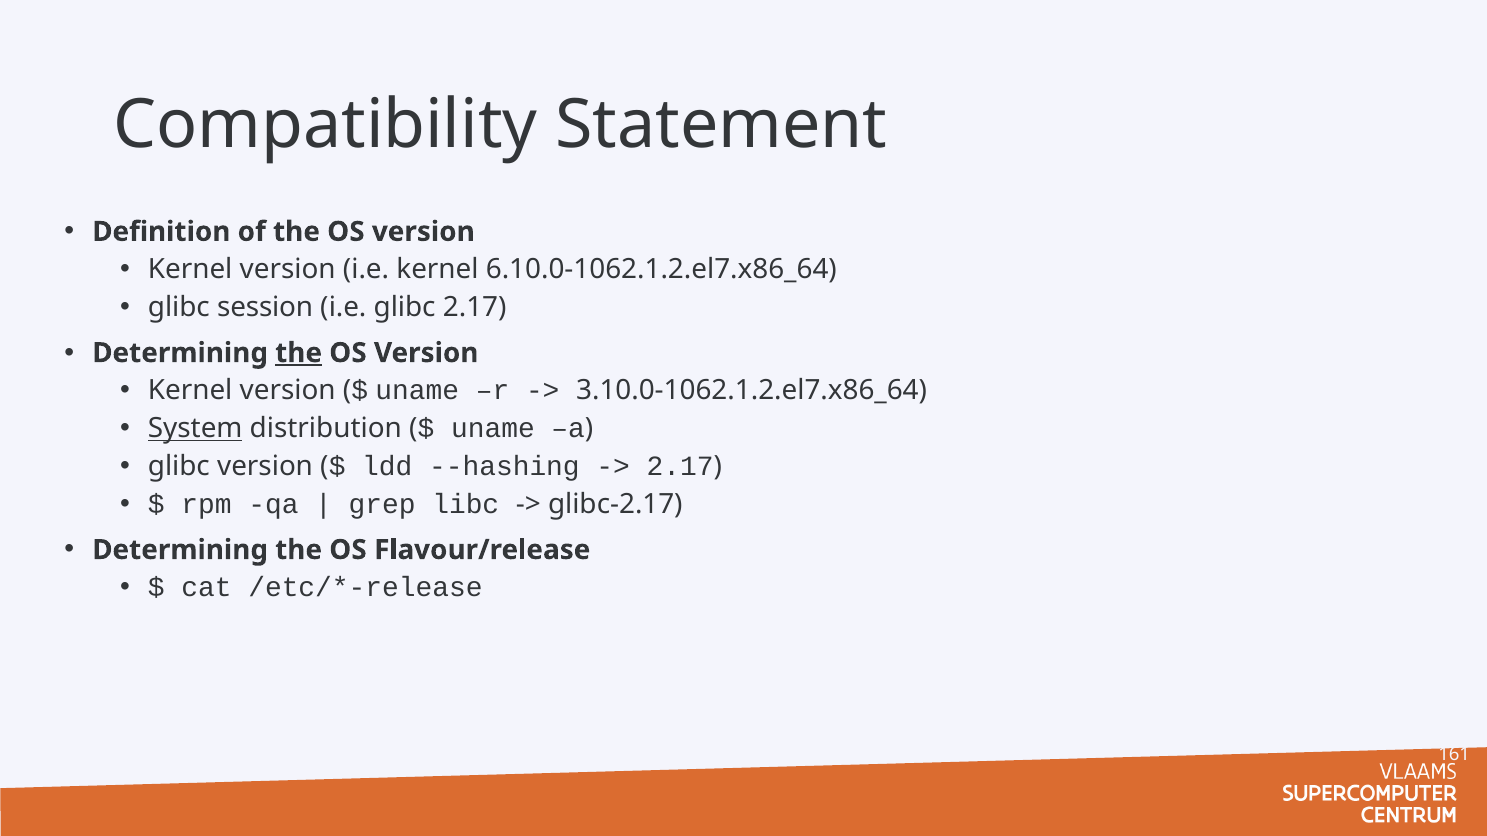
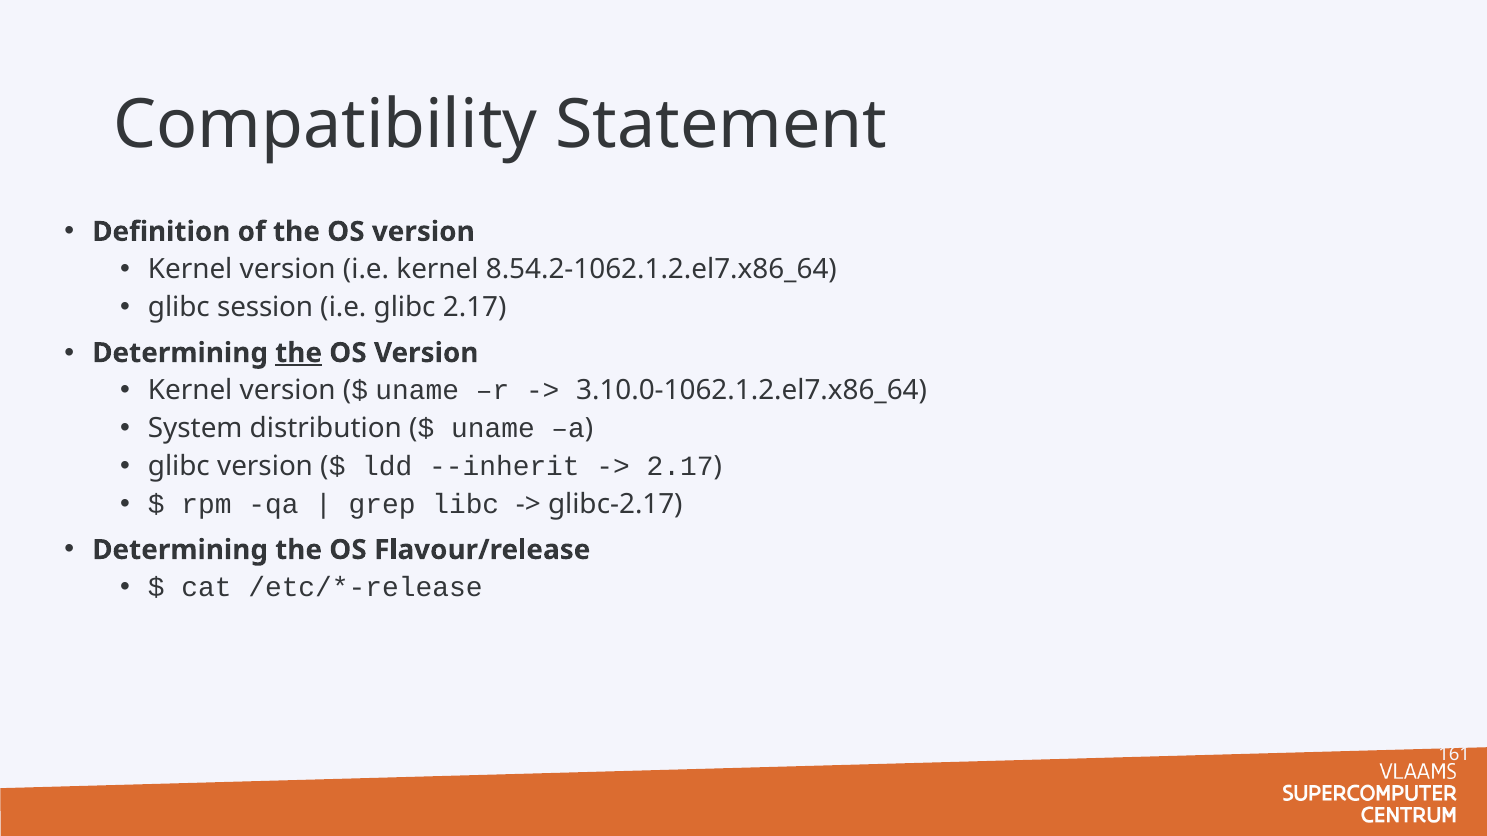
6.10.0-1062.1.2.el7.x86_64: 6.10.0-1062.1.2.el7.x86_64 -> 8.54.2-1062.1.2.el7.x86_64 (661, 270)
System underline: present -> none (195, 429)
--hashing: --hashing -> --inherit (504, 467)
